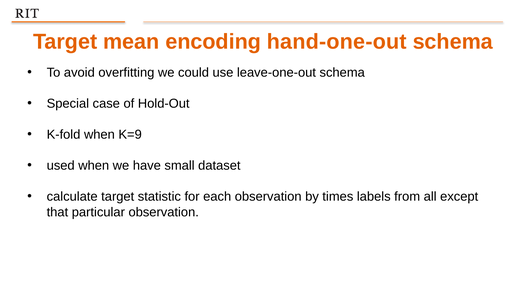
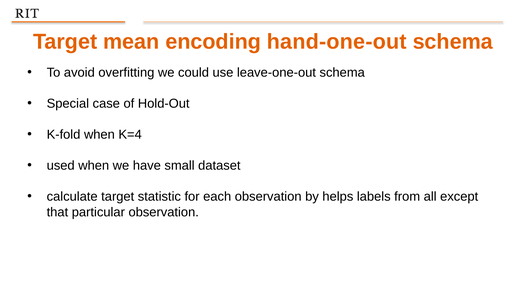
K=9: K=9 -> K=4 (130, 134)
times: times -> helps (338, 197)
